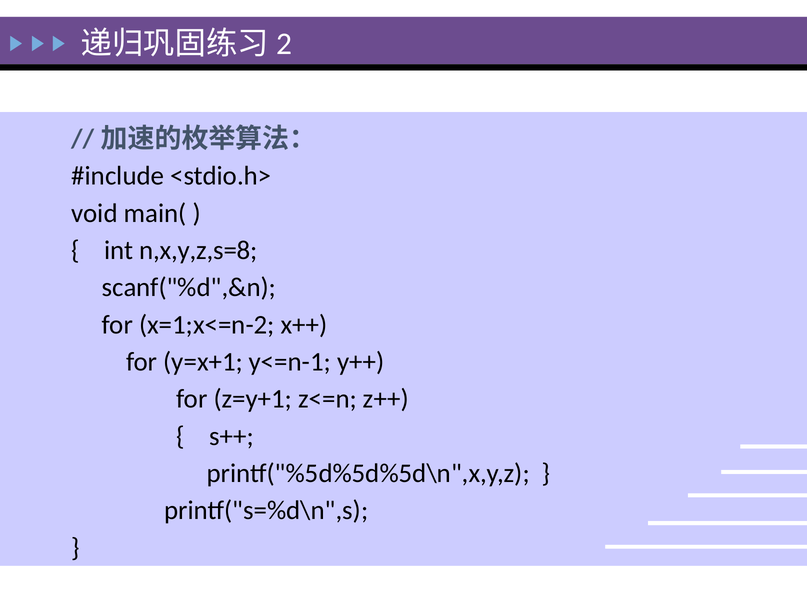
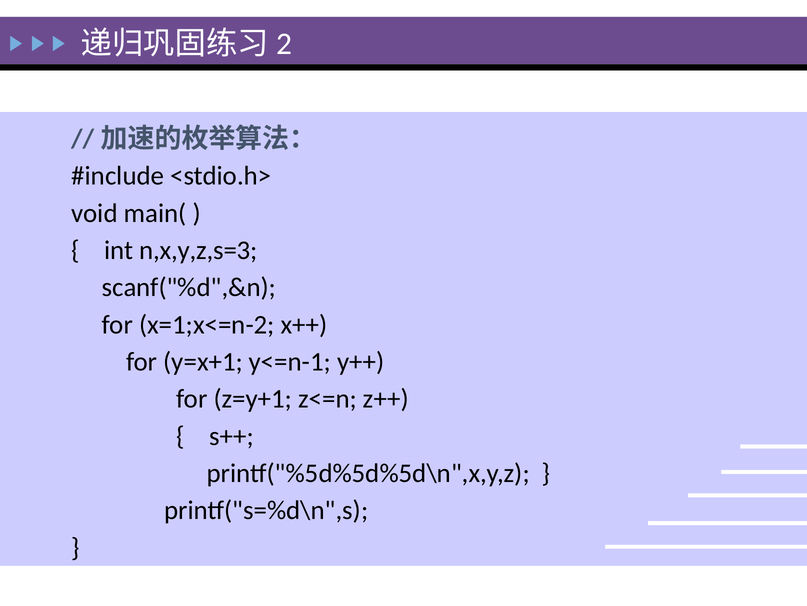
n,x,y,z,s=8: n,x,y,z,s=8 -> n,x,y,z,s=3 (198, 250)
